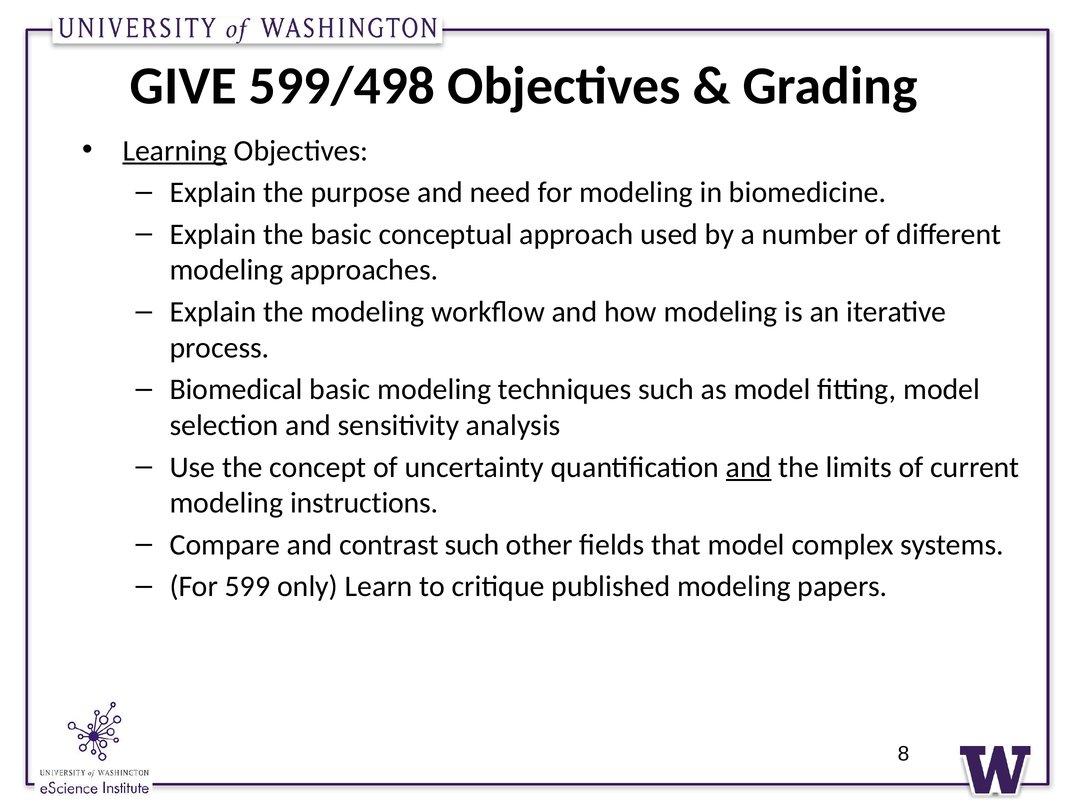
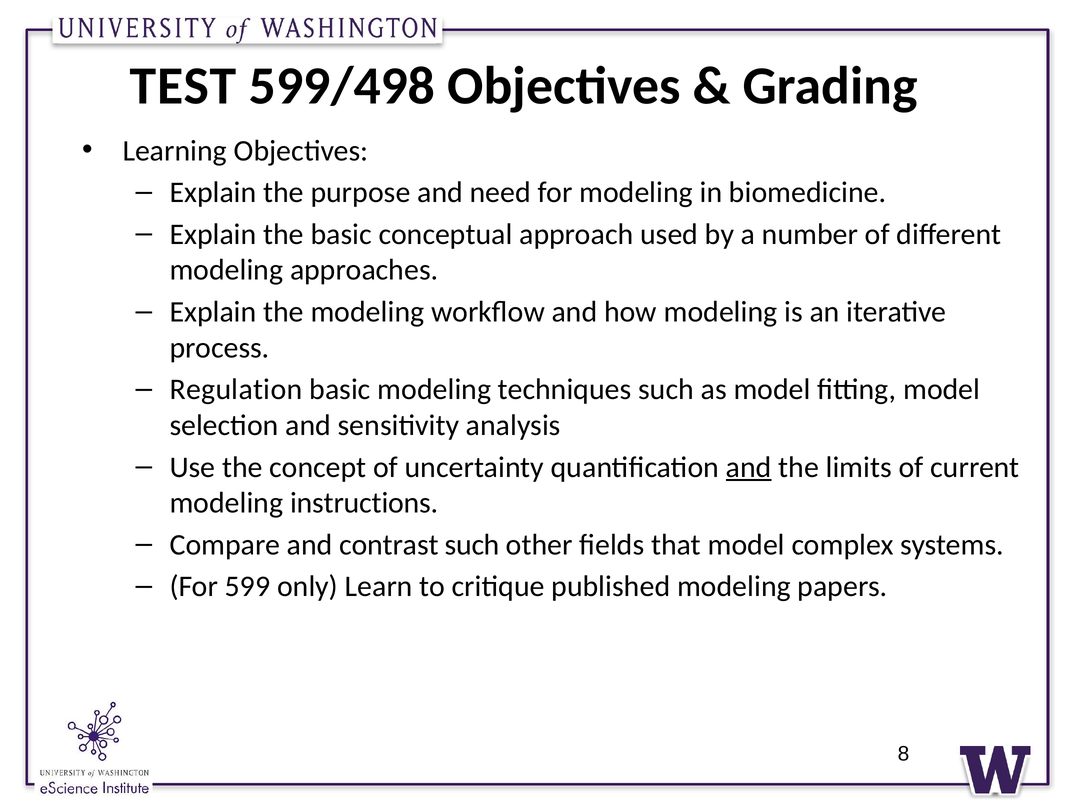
GIVE: GIVE -> TEST (183, 86)
Learning underline: present -> none (175, 151)
Biomedical: Biomedical -> Regulation (236, 390)
